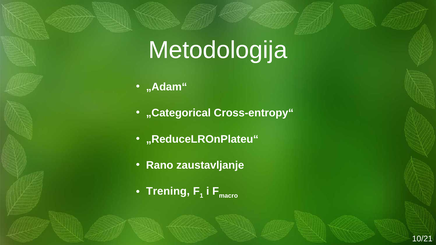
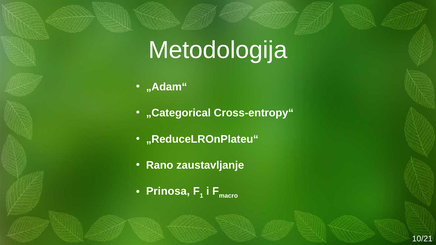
Trening: Trening -> Prinosa (168, 192)
